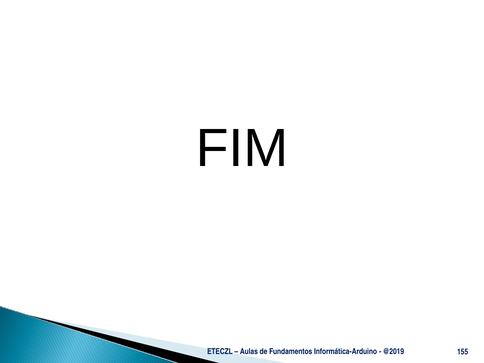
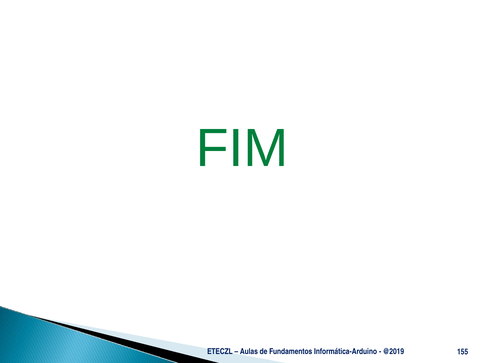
FIM colour: black -> green (242, 149)
